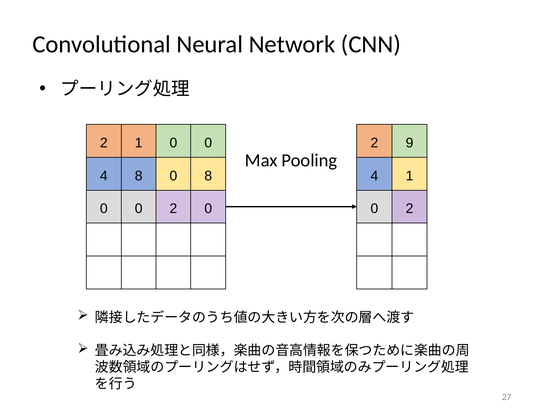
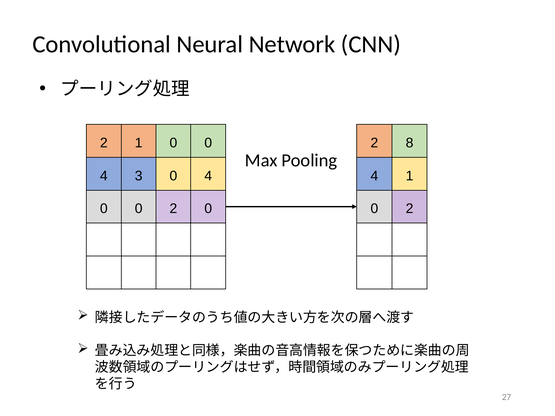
9: 9 -> 8 (410, 143)
4 8: 8 -> 3 (139, 176)
8: 8 -> 4 (208, 176)
